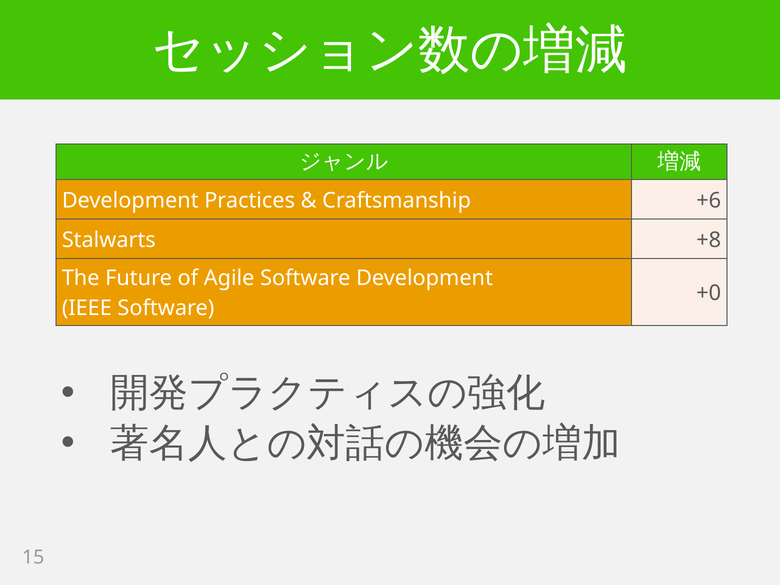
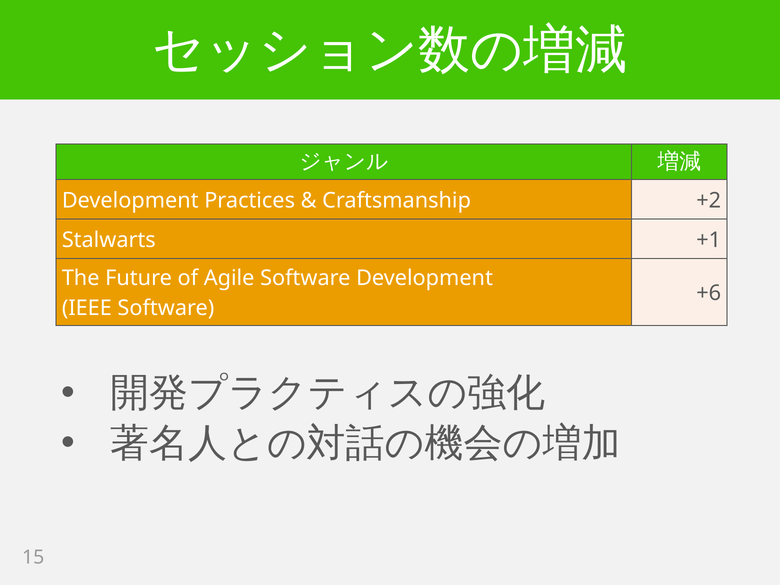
+6: +6 -> +2 (709, 200)
+8: +8 -> +1 (709, 240)
+0: +0 -> +6 (709, 293)
